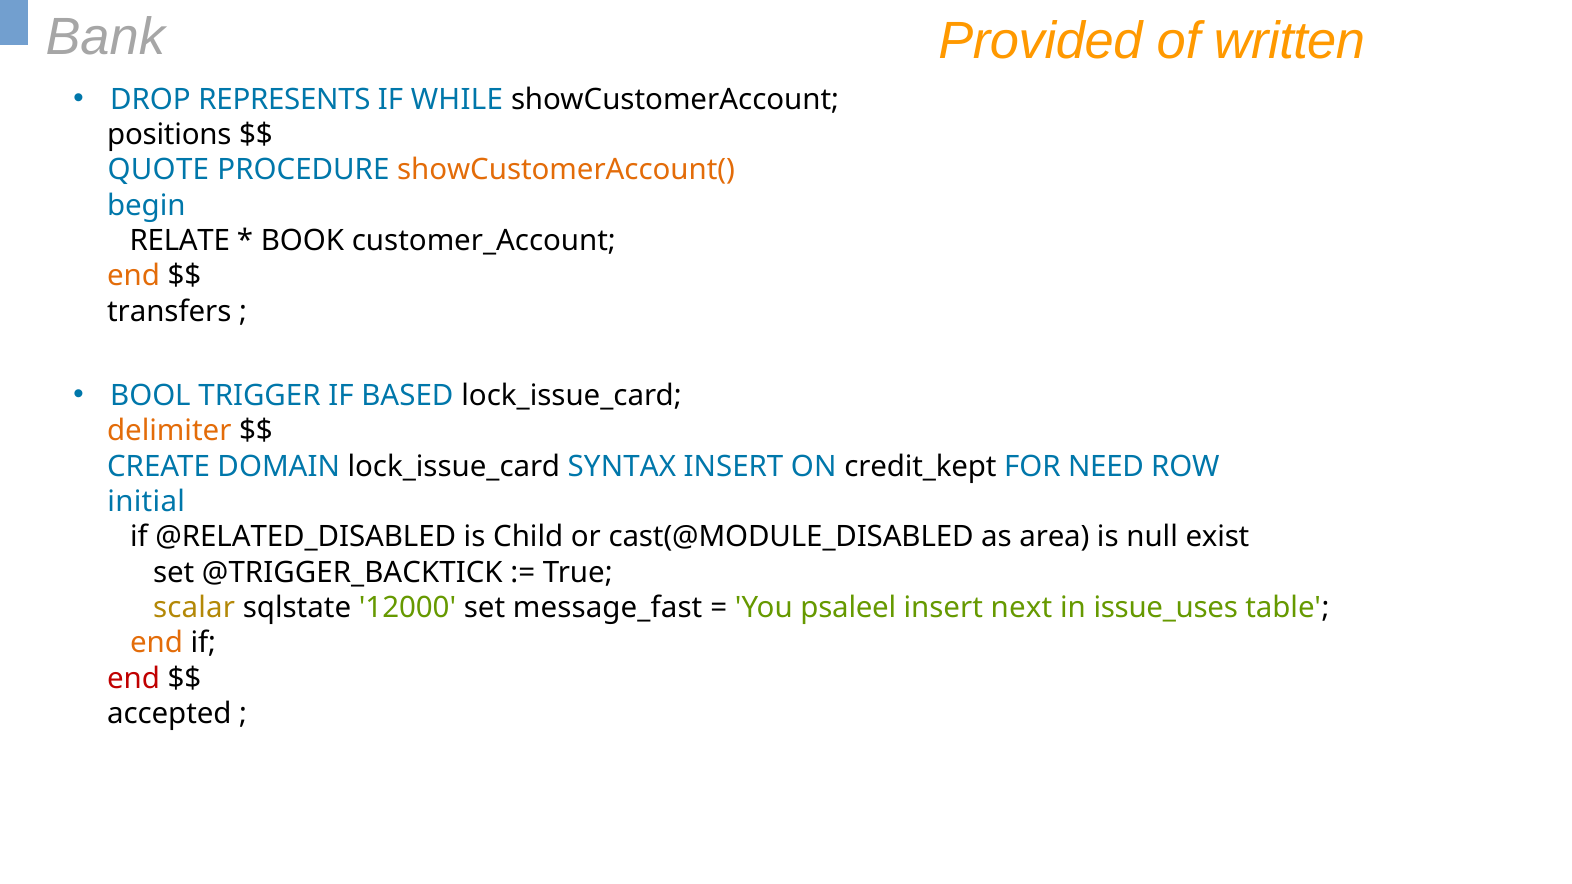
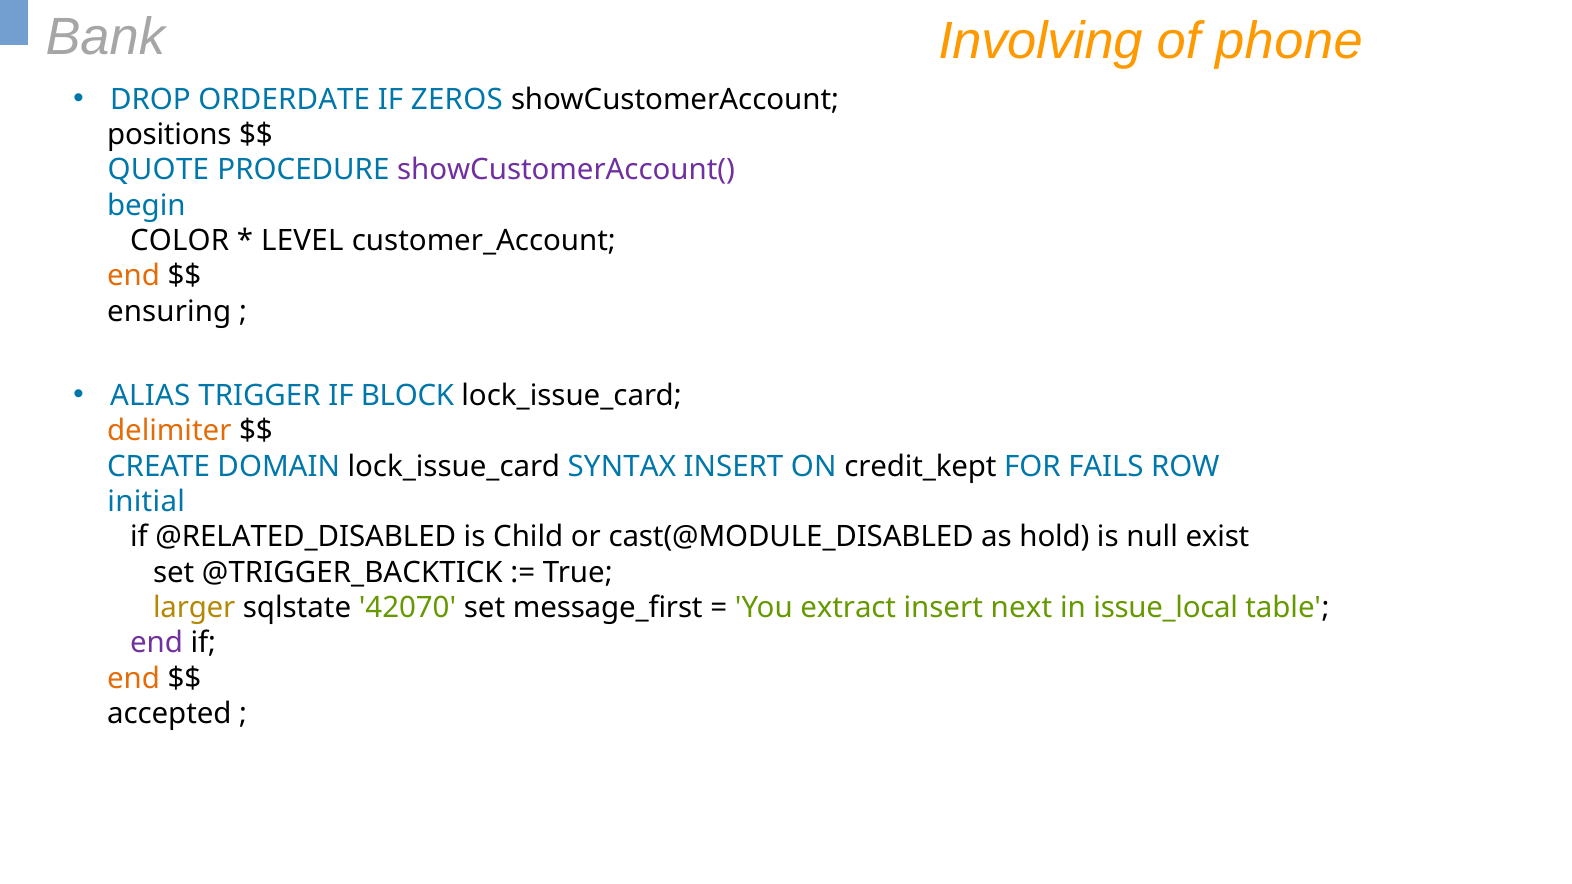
Provided: Provided -> Involving (1040, 41)
written: written -> phone (1289, 41)
REPRESENTS: REPRESENTS -> ORDERDATE (284, 99)
WHILE: WHILE -> ZEROS (457, 99)
showCustomerAccount( colour: orange -> purple (566, 170)
RELATE: RELATE -> COLOR (180, 241)
BOOK: BOOK -> LEVEL (302, 241)
transfers: transfers -> ensuring (169, 312)
BOOL: BOOL -> ALIAS (150, 396)
BASED: BASED -> BLOCK (408, 396)
NEED: NEED -> FAILS (1106, 466)
area: area -> hold (1054, 537)
scalar: scalar -> larger (194, 608)
12000: 12000 -> 42070 (408, 608)
message_fast: message_fast -> message_first (608, 608)
psaleel: psaleel -> extract (848, 608)
issue_uses: issue_uses -> issue_local (1166, 608)
end colour: orange -> purple (157, 643)
end colour: red -> orange (134, 679)
